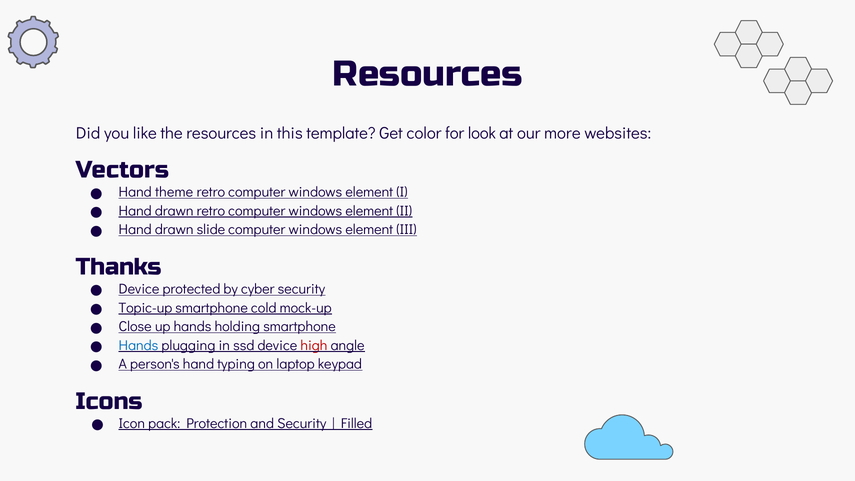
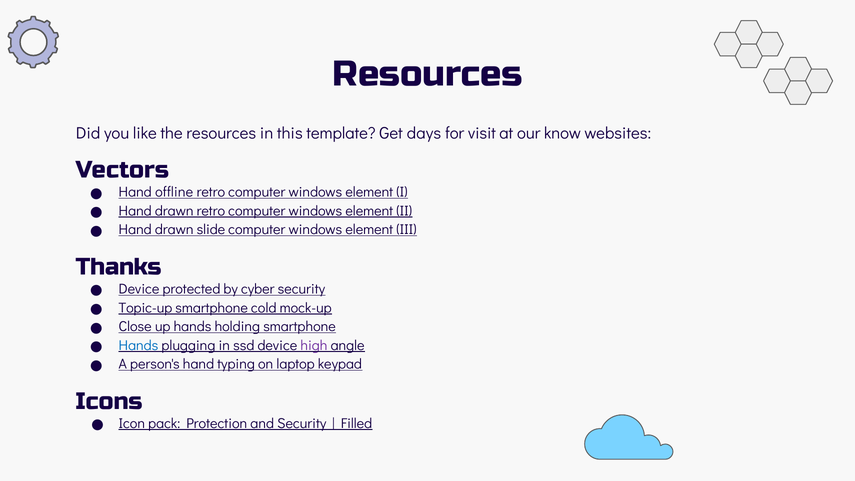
color: color -> days (424, 133)
look: look -> visit (482, 133)
more: more -> know (562, 133)
theme: theme -> offline (174, 192)
high colour: red -> purple (314, 345)
